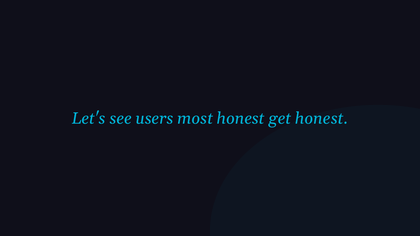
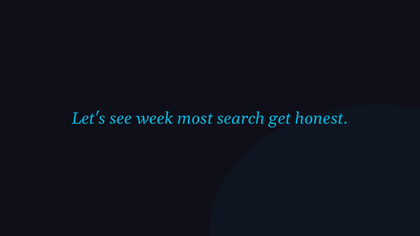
users: users -> week (154, 119)
most honest: honest -> search (241, 119)
